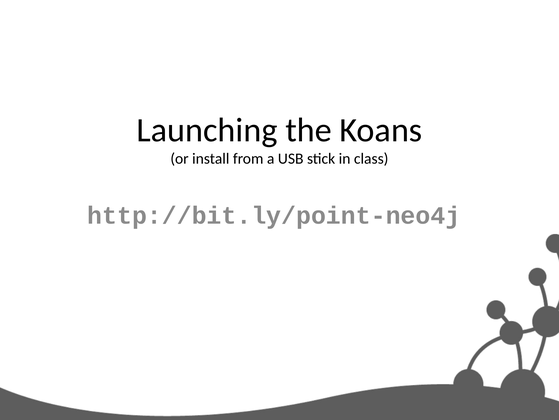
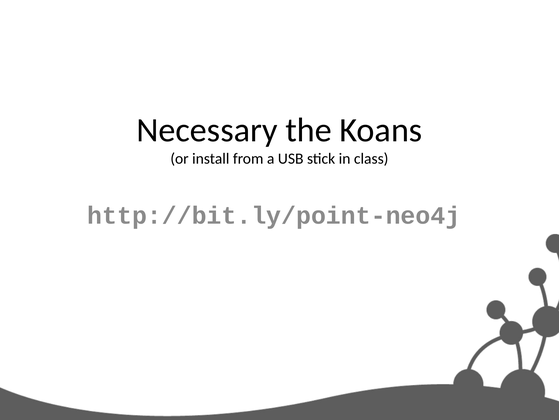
Launching: Launching -> Necessary (207, 130)
